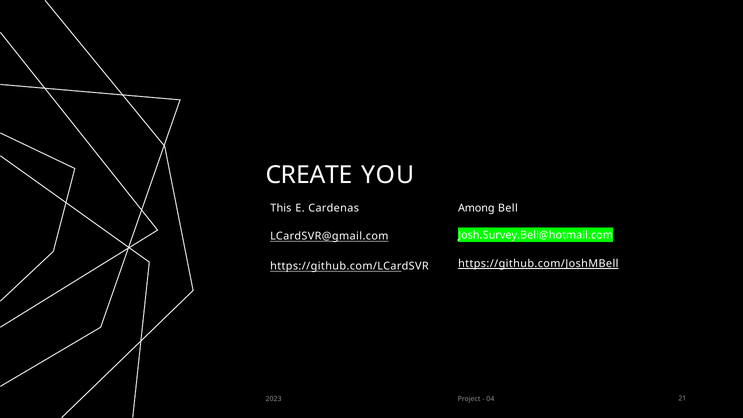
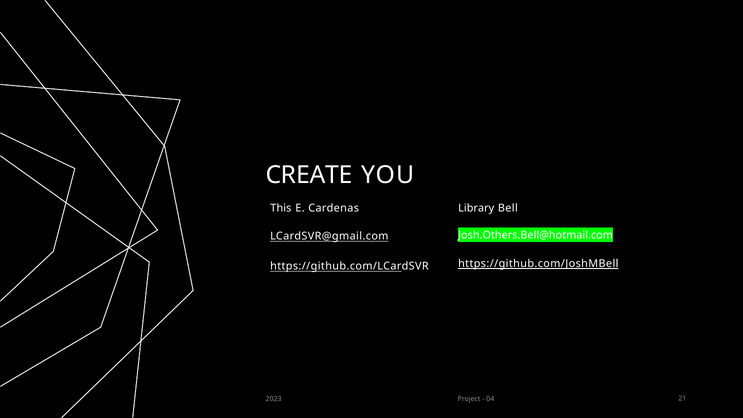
Among: Among -> Library (476, 208)
Josh.Survey.Bell@hotmail.com: Josh.Survey.Bell@hotmail.com -> Josh.Others.Bell@hotmail.com (536, 235)
